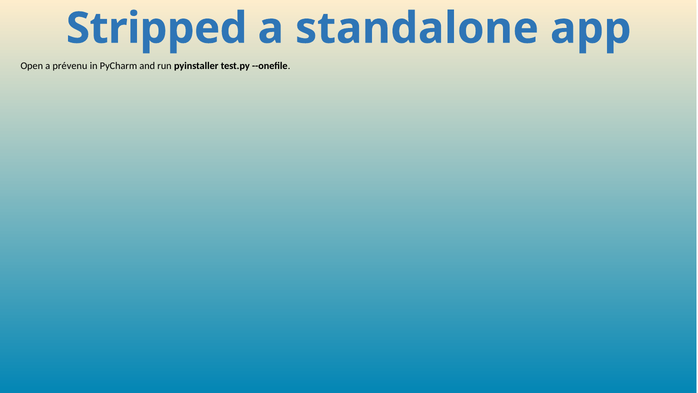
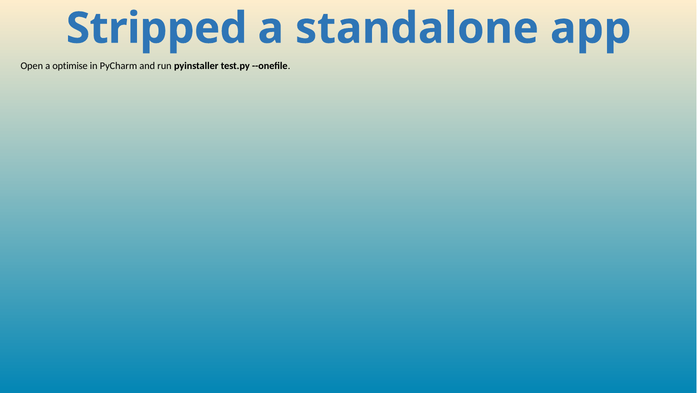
prévenu: prévenu -> optimise (70, 66)
